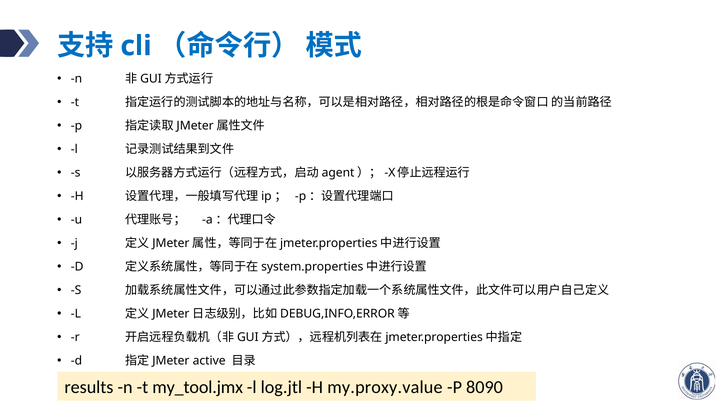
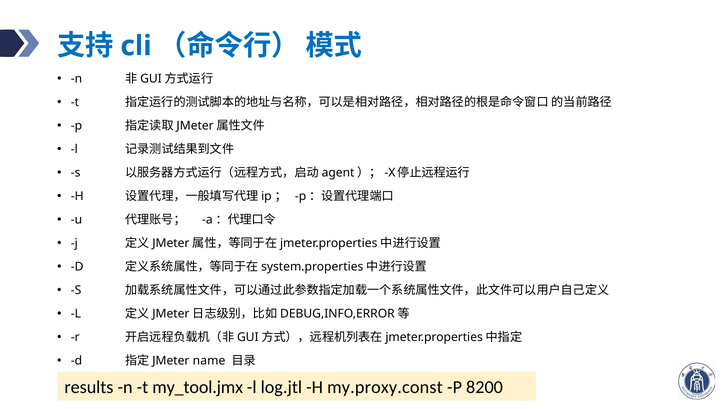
active: active -> name (209, 360)
my.proxy.value: my.proxy.value -> my.proxy.const (385, 387)
8090: 8090 -> 8200 (484, 387)
